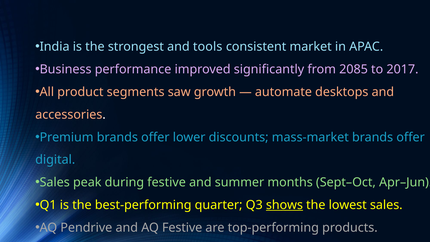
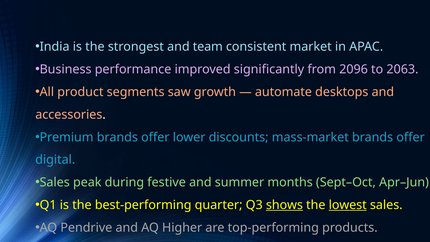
tools: tools -> team (208, 47)
2085: 2085 -> 2096 (354, 69)
2017: 2017 -> 2063 (402, 69)
lowest underline: none -> present (348, 205)
AQ Festive: Festive -> Higher (182, 228)
